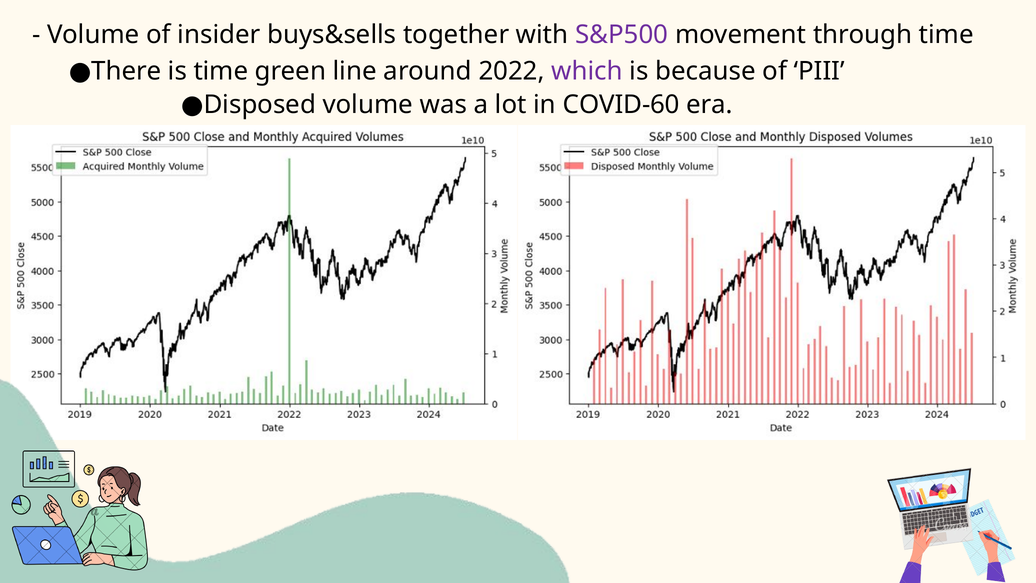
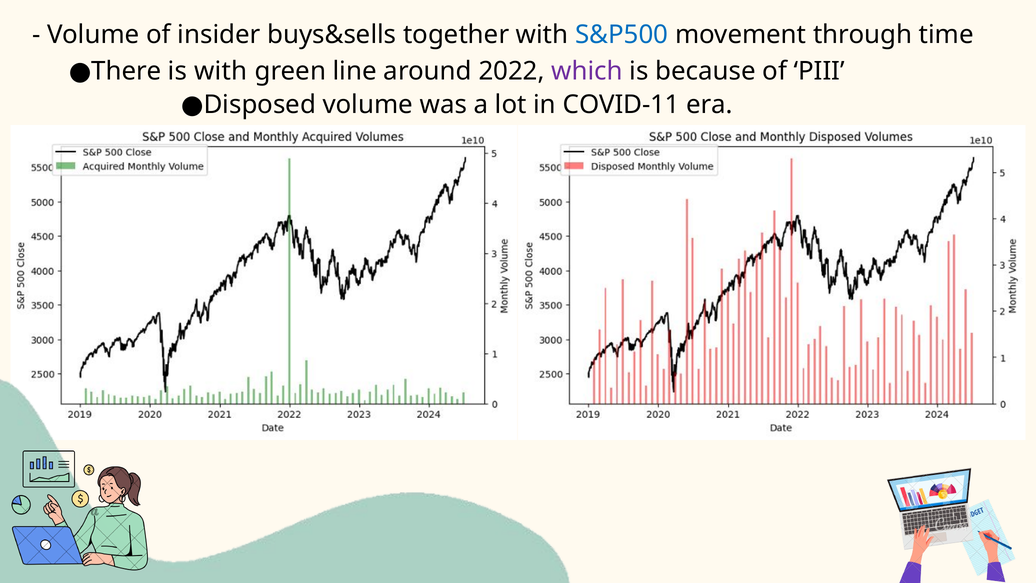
S&P500 colour: purple -> blue (622, 35)
is time: time -> with (221, 71)
COVID-60: COVID-60 -> COVID-11 (621, 105)
